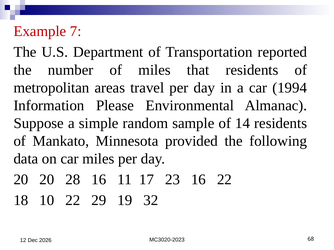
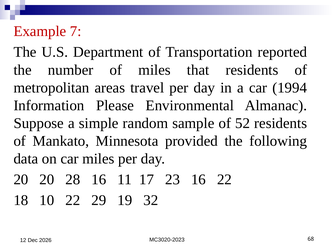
14: 14 -> 52 (243, 123)
